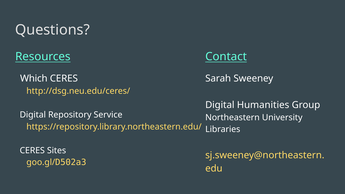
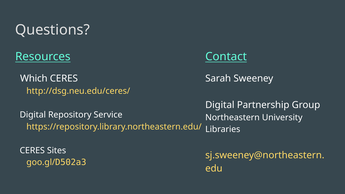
Humanities: Humanities -> Partnership (263, 105)
